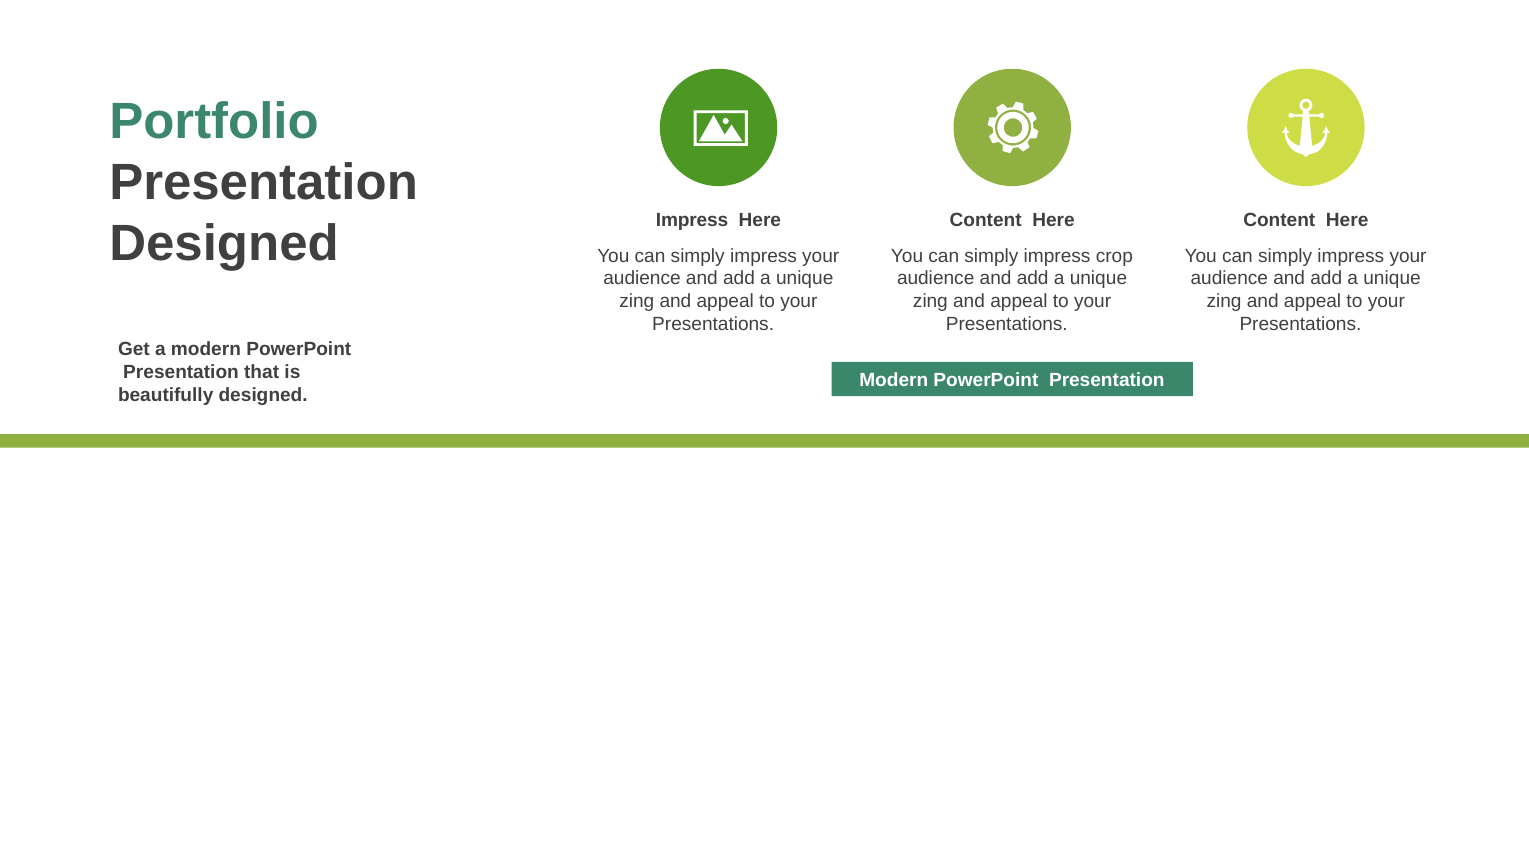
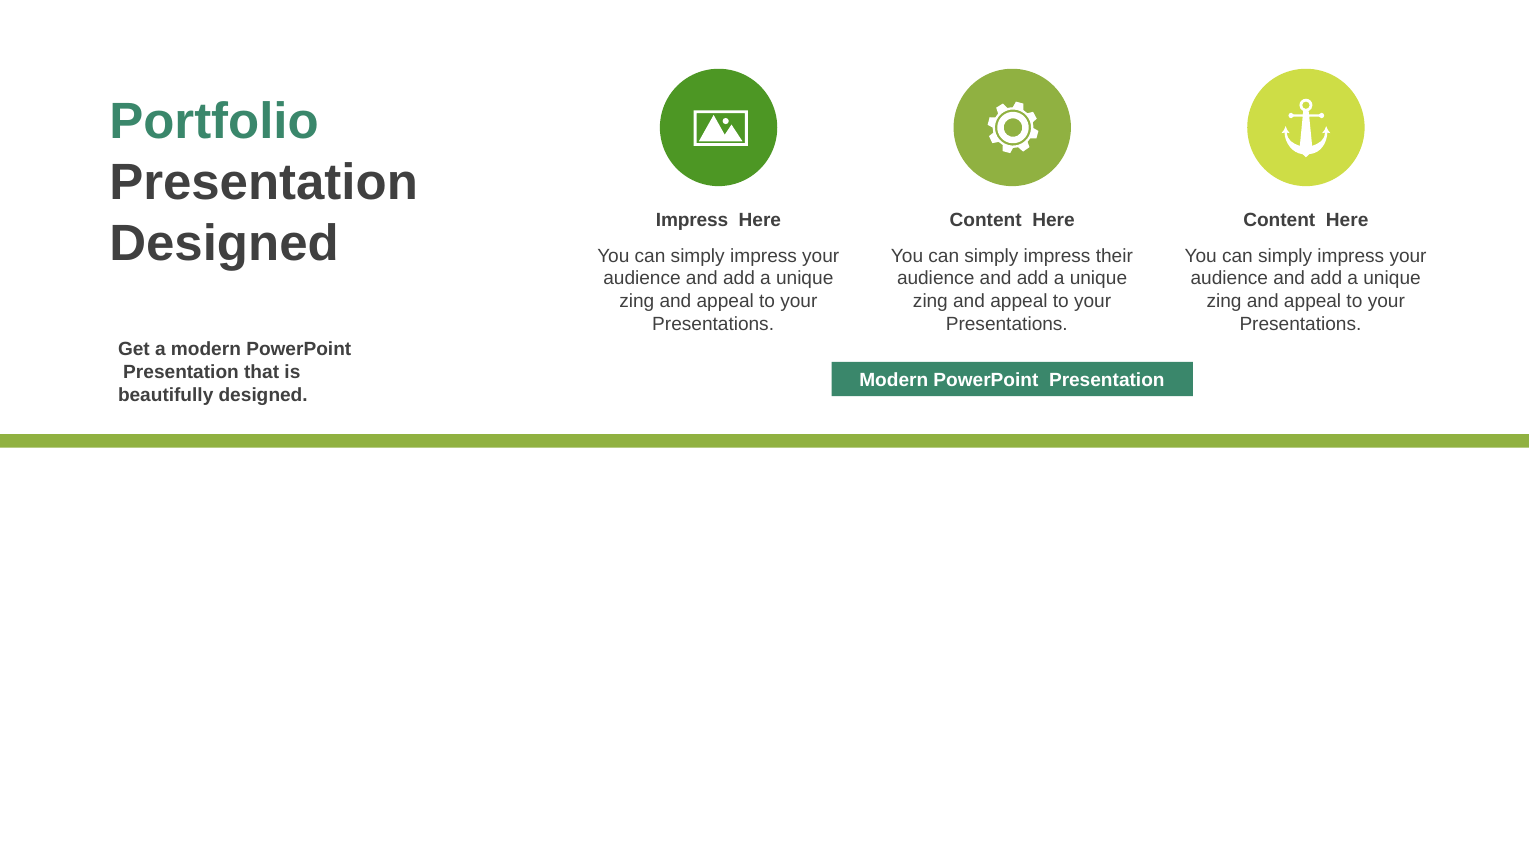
crop: crop -> their (1114, 256)
